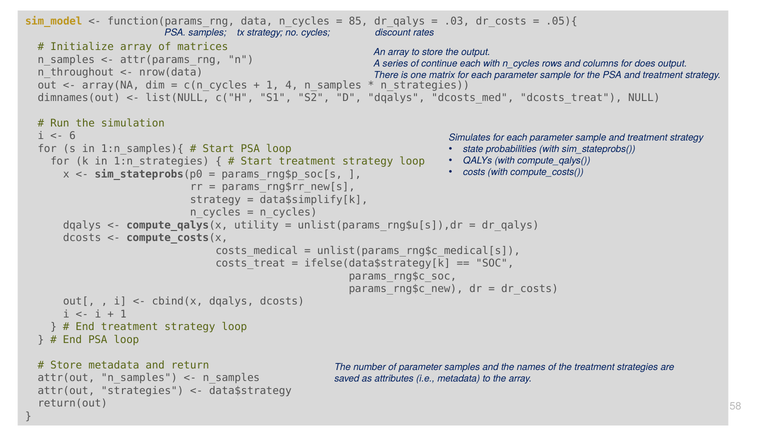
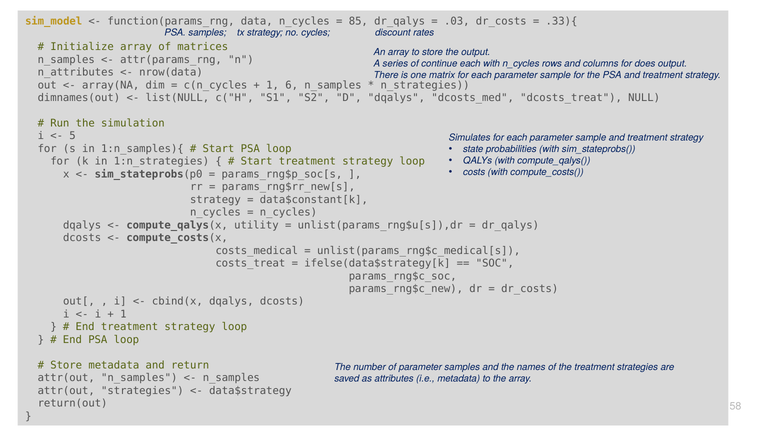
.05){: .05){ -> .33){ (562, 21)
n_throughout: n_throughout -> n_attributes (76, 72)
4: 4 -> 6 (292, 85)
6: 6 -> 5 (73, 136)
data$simplify[k: data$simplify[k -> data$constant[k (314, 199)
